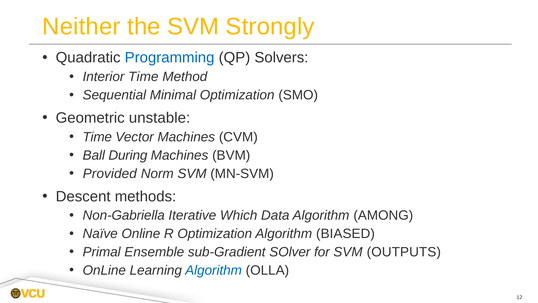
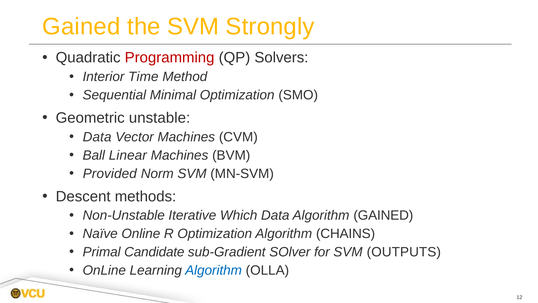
Neither: Neither -> Gained (81, 27)
Programming colour: blue -> red (170, 58)
Time: Time -> Data (97, 137)
During: During -> Linear (128, 155)
Non-Gabriella: Non-Gabriella -> Non-Unstable (124, 215)
Algorithm AMONG: AMONG -> GAINED (383, 215)
BIASED: BIASED -> CHAINS (346, 233)
Ensemble: Ensemble -> Candidate (154, 252)
